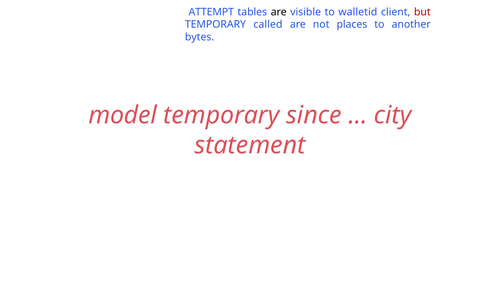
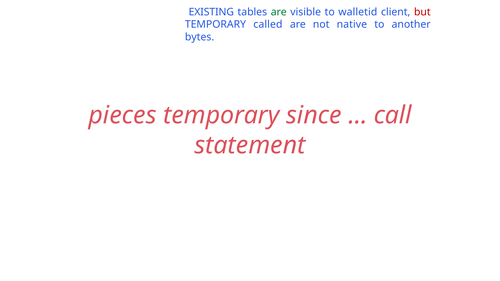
ATTEMPT: ATTEMPT -> EXISTING (211, 12)
are colour: black -> green (279, 12)
places: places -> native (352, 24)
model: model -> pieces (123, 115)
city: city -> call (393, 115)
